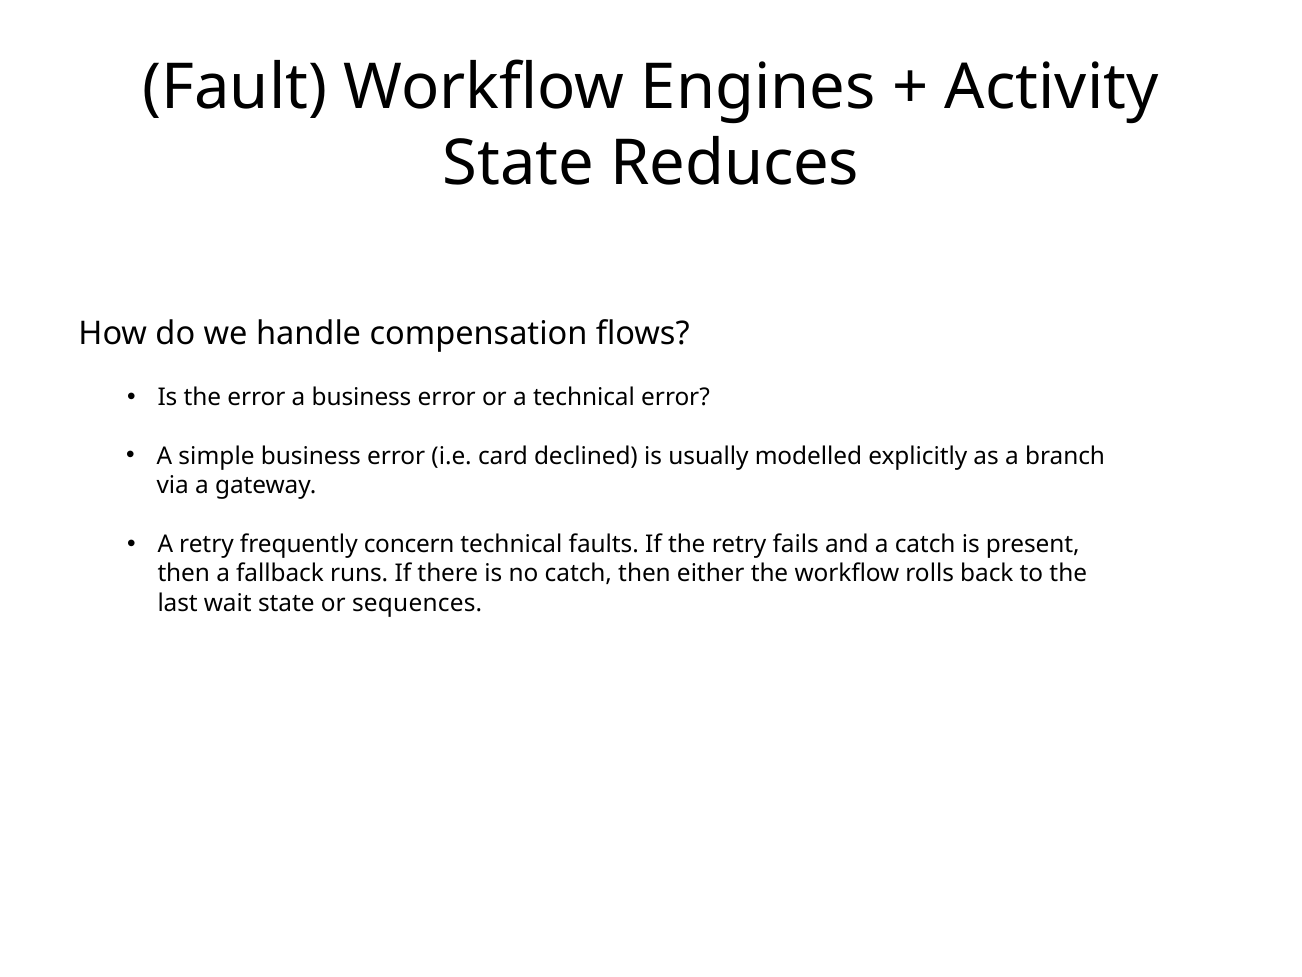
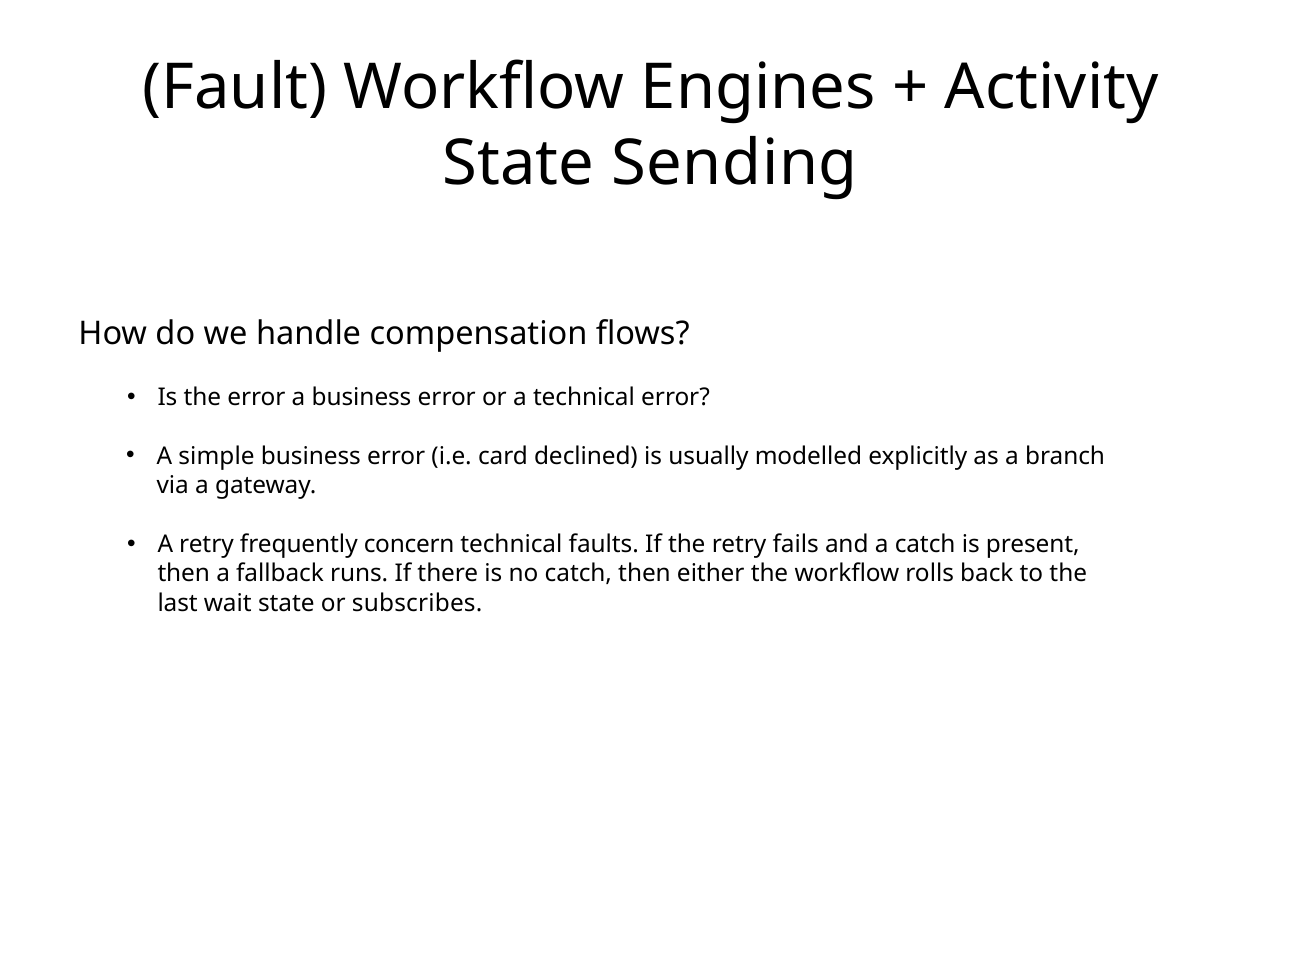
Reduces: Reduces -> Sending (735, 164)
sequences: sequences -> subscribes (417, 603)
